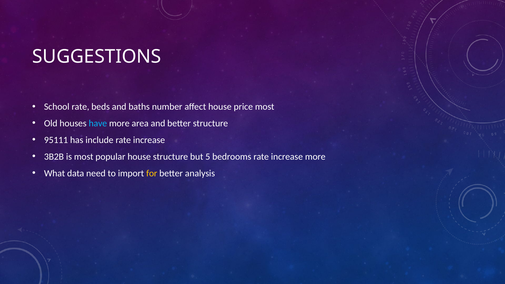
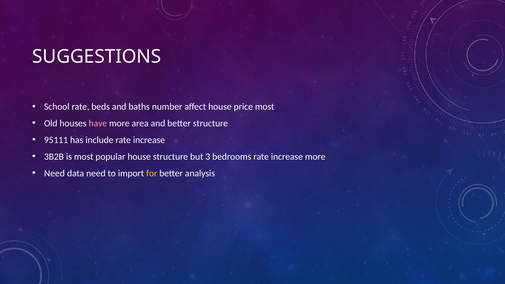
have colour: light blue -> pink (98, 123)
5: 5 -> 3 (208, 157)
What: What -> Need (54, 173)
